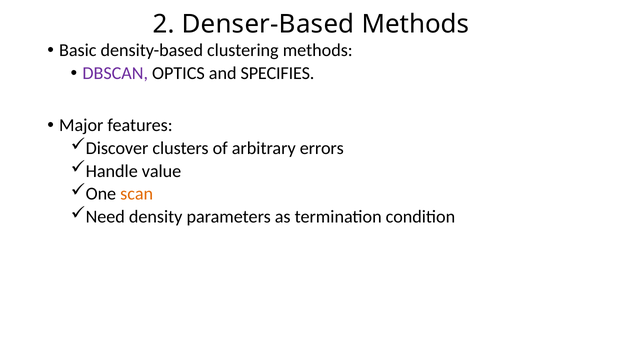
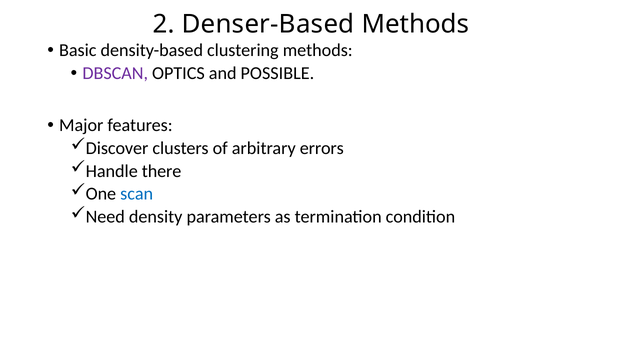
SPECIFIES: SPECIFIES -> POSSIBLE (277, 73)
value: value -> there (162, 171)
scan colour: orange -> blue (137, 194)
